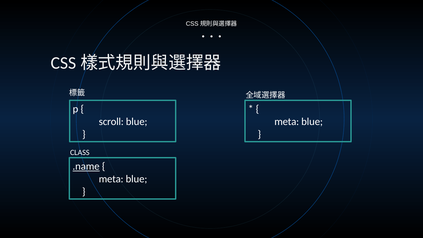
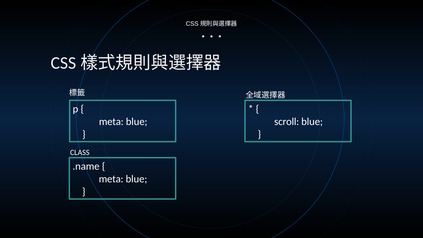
scroll: scroll -> meta (111, 122)
meta: meta -> scroll (287, 122)
.name underline: present -> none (86, 166)
